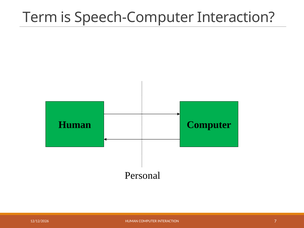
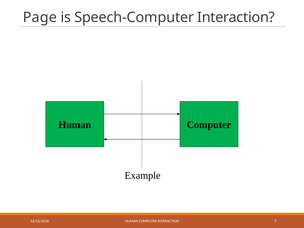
Term: Term -> Page (40, 17)
Personal: Personal -> Example (143, 175)
